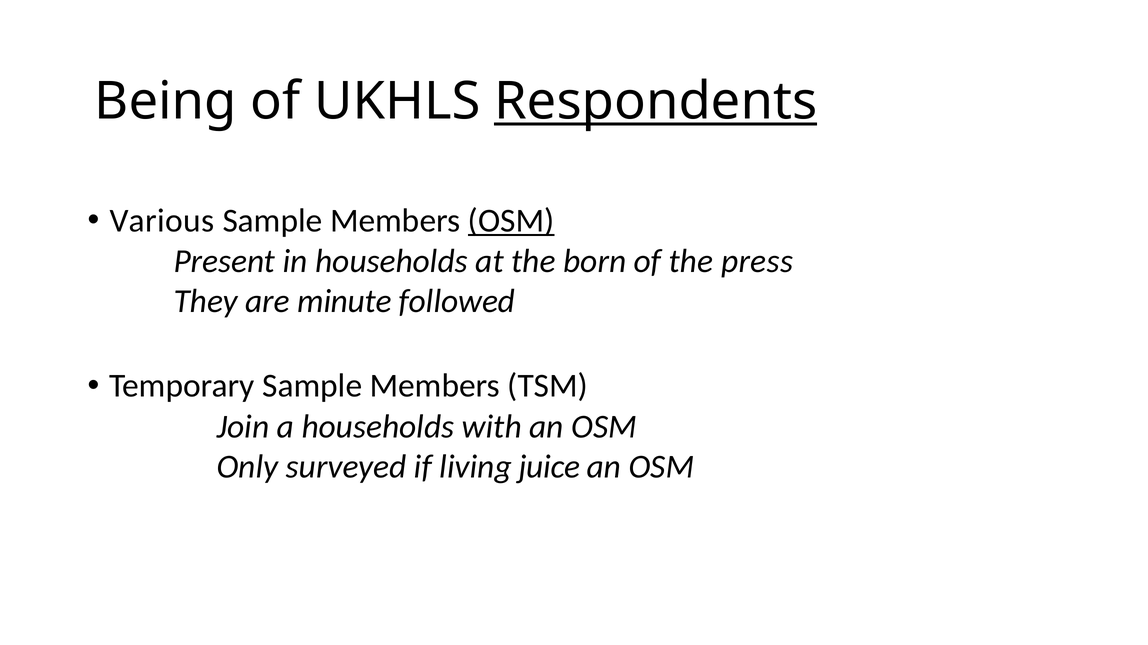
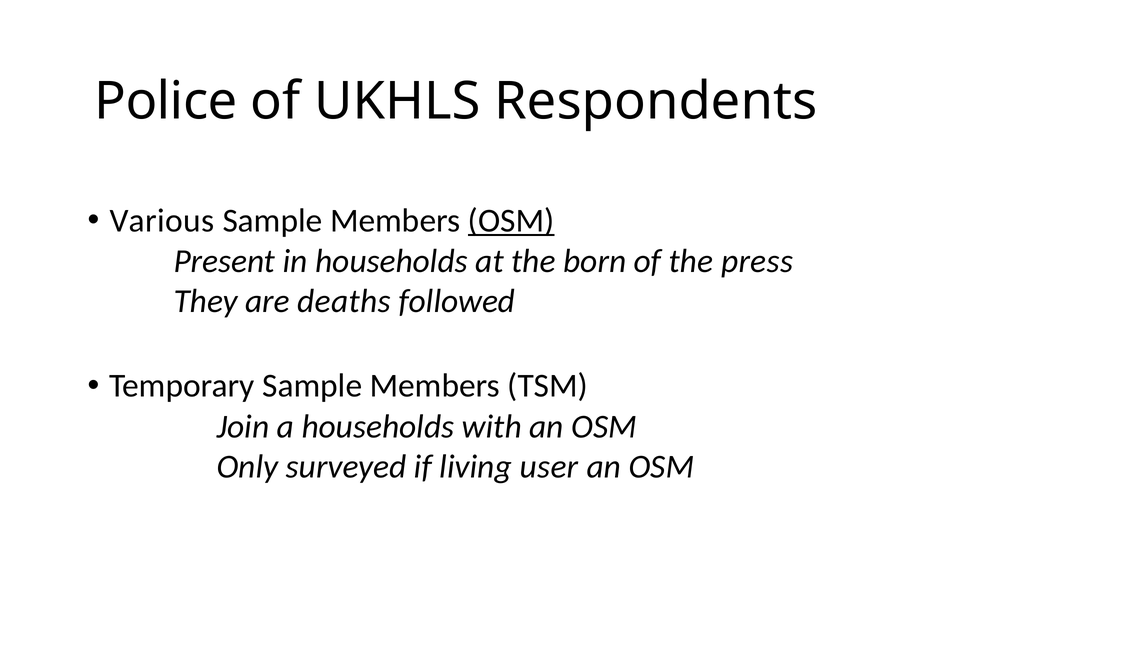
Being: Being -> Police (166, 101)
Respondents underline: present -> none (656, 101)
minute: minute -> deaths (344, 302)
juice: juice -> user (549, 467)
